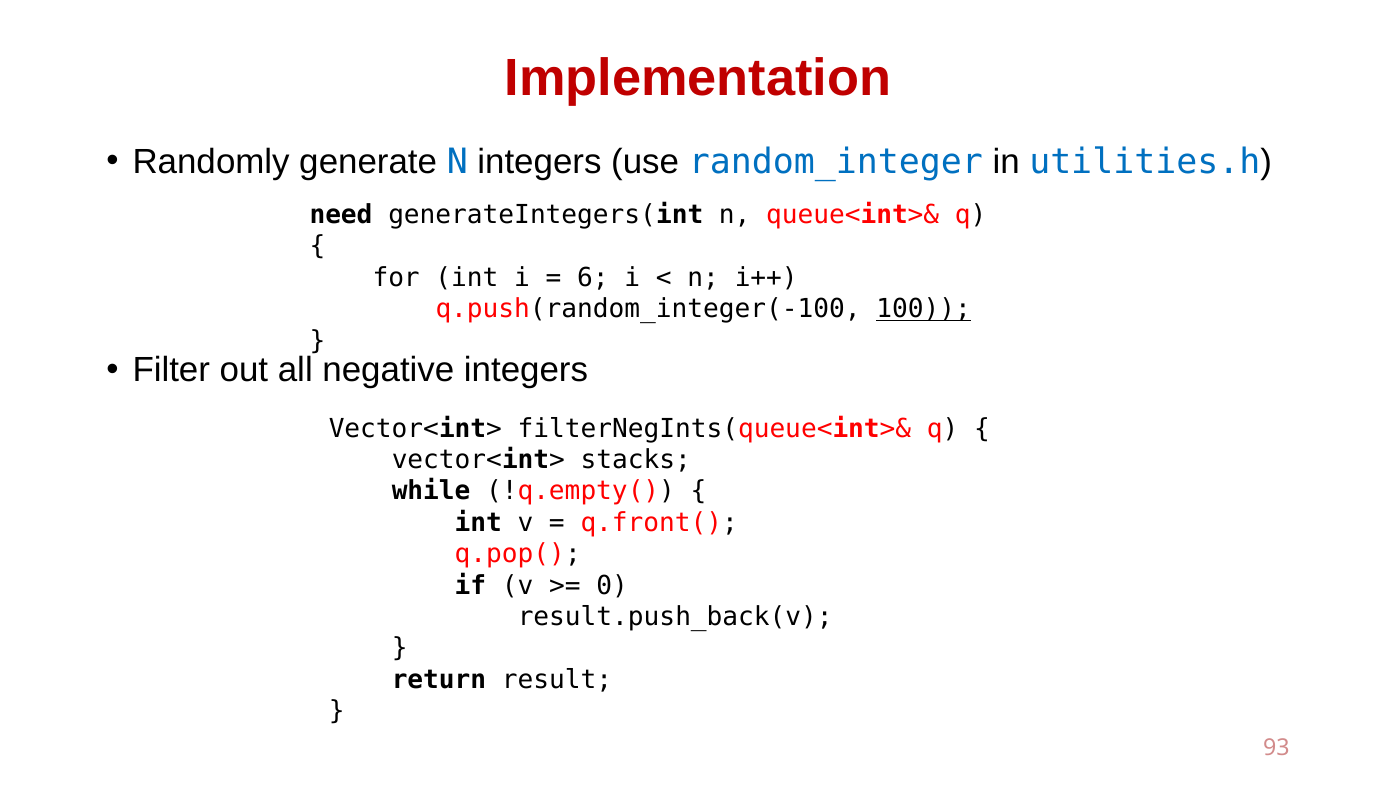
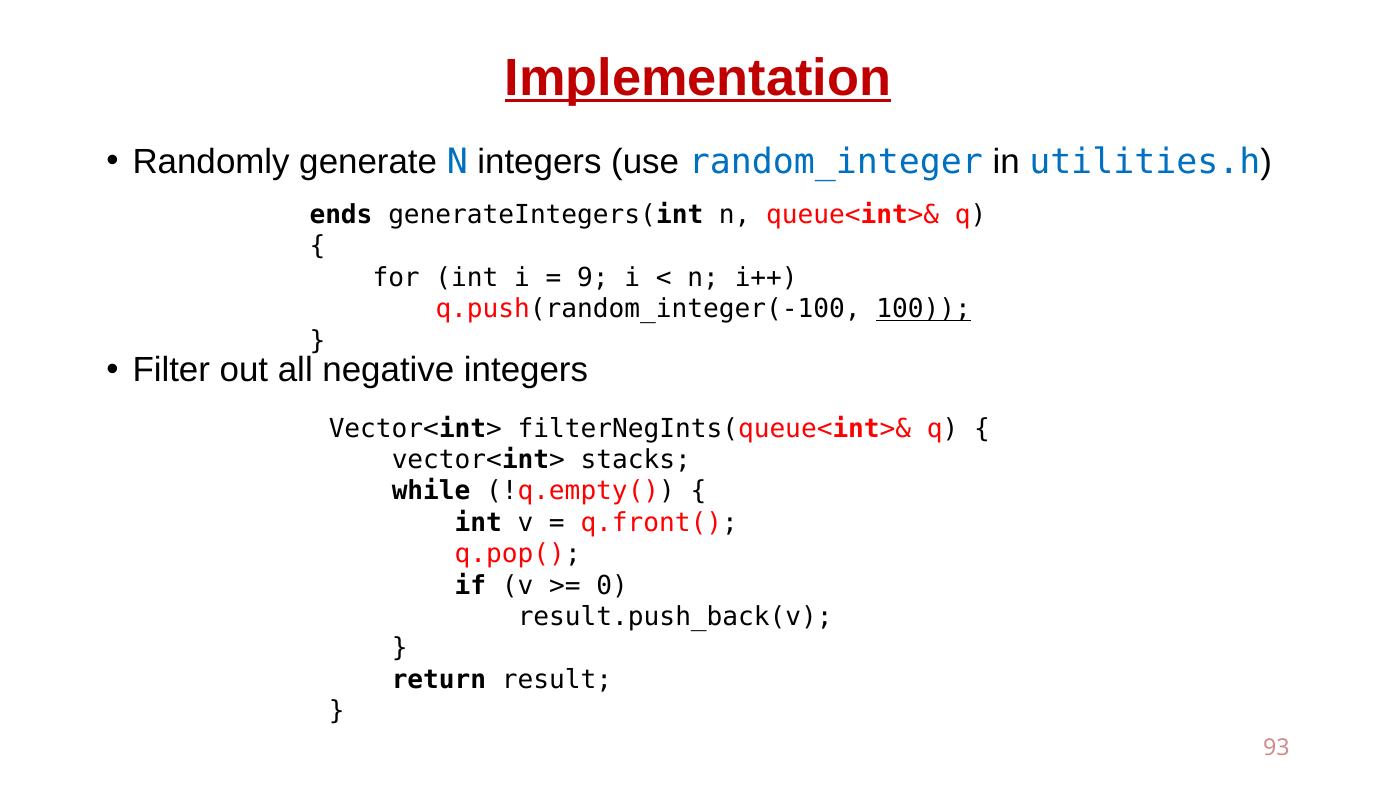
Implementation underline: none -> present (698, 78)
need: need -> ends (341, 215)
6: 6 -> 9 (593, 278)
